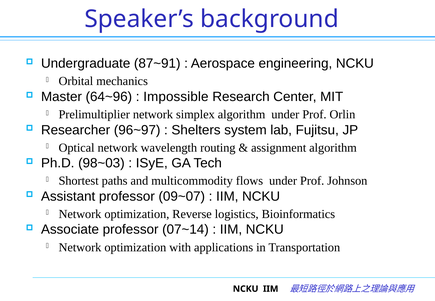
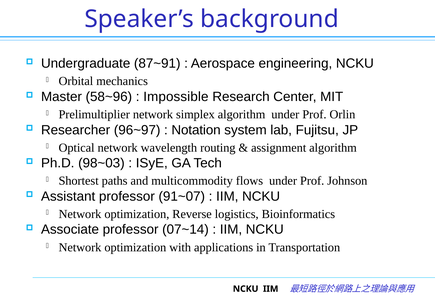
64~96: 64~96 -> 58~96 (109, 97)
Shelters: Shelters -> Notation (196, 130)
09~07: 09~07 -> 91~07 (182, 196)
